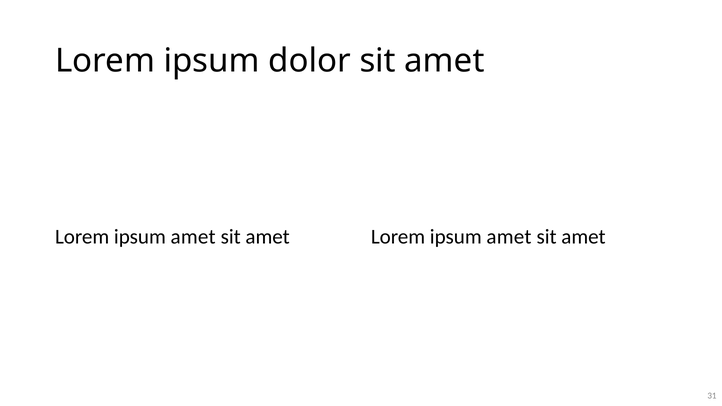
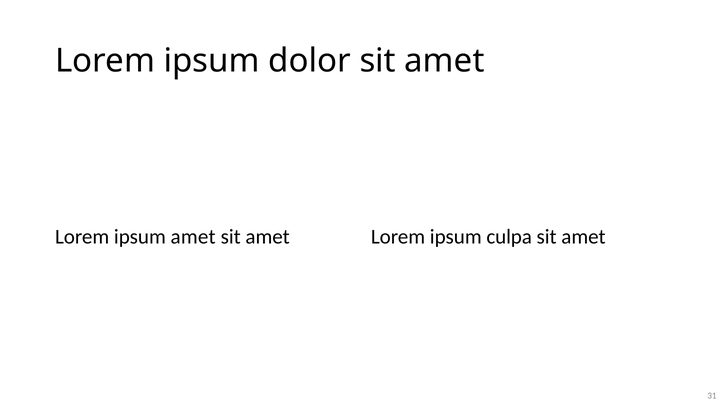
amet: amet -> culpa (509, 237)
